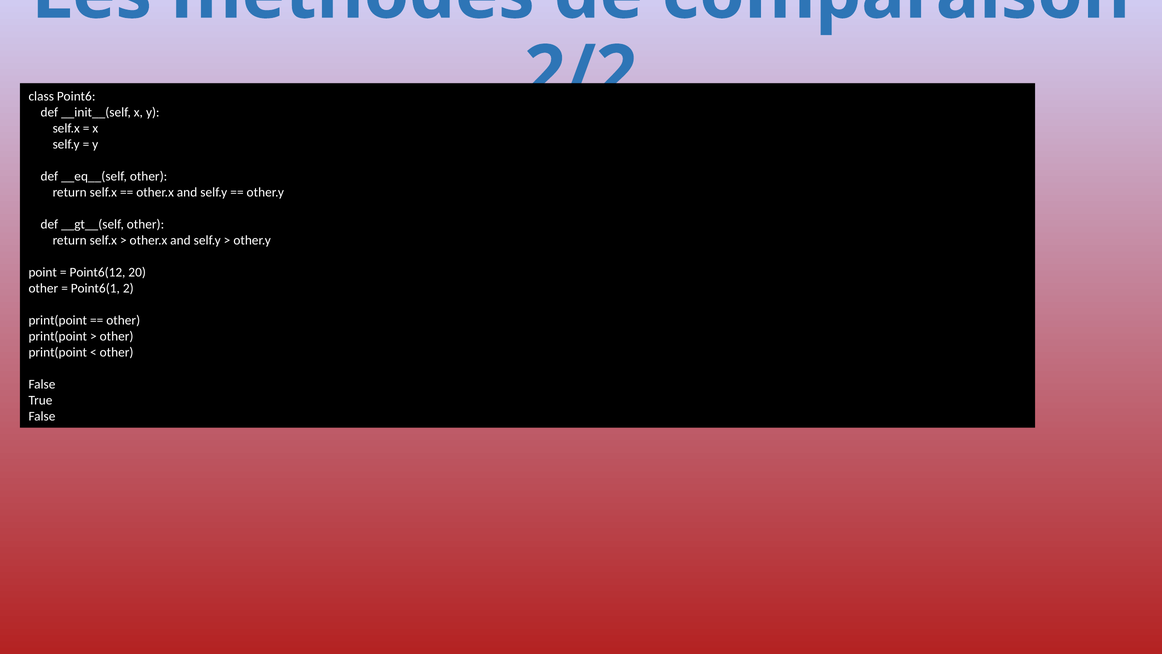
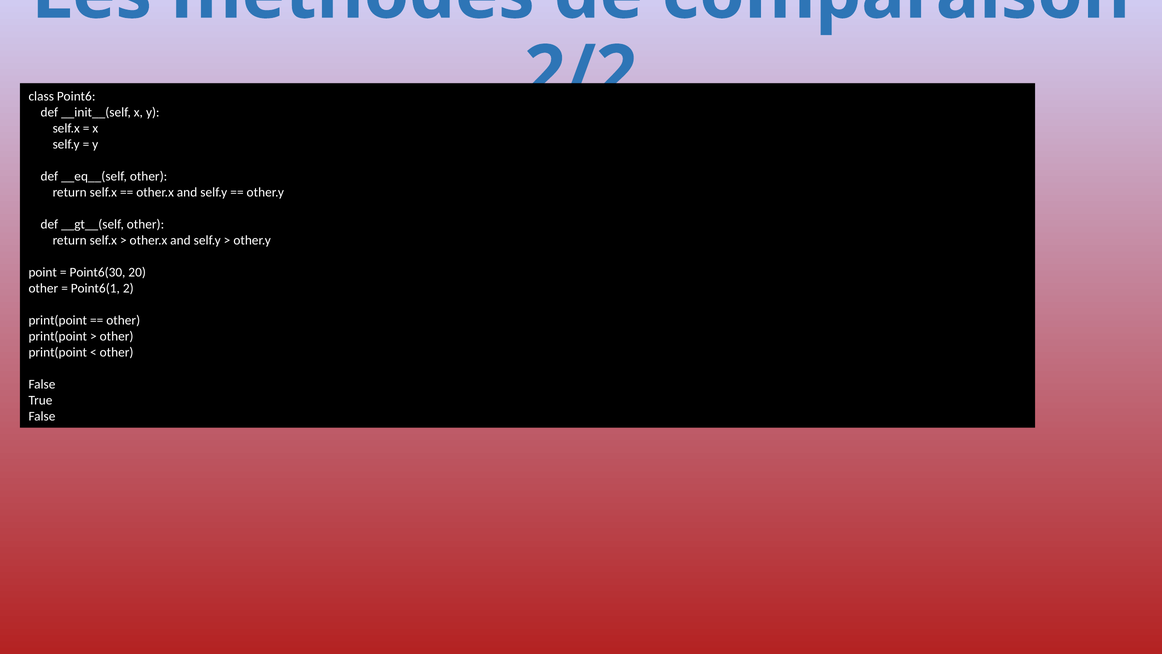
Point6(12: Point6(12 -> Point6(30 (97, 272)
